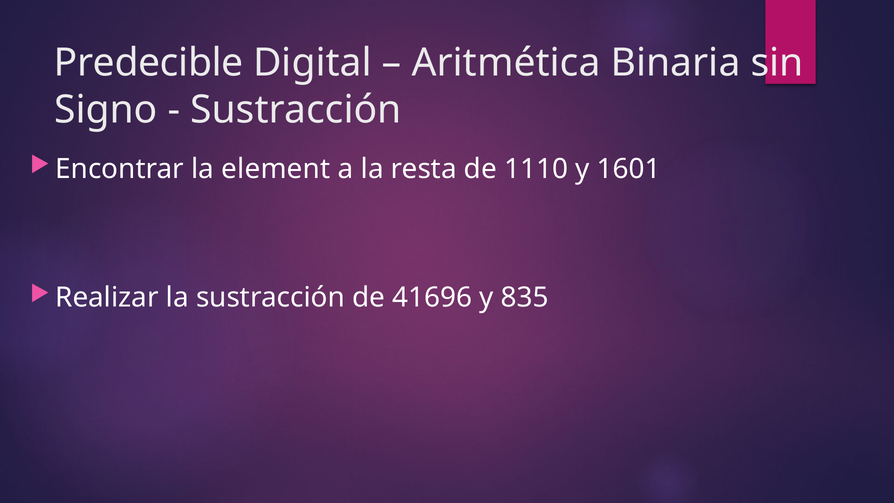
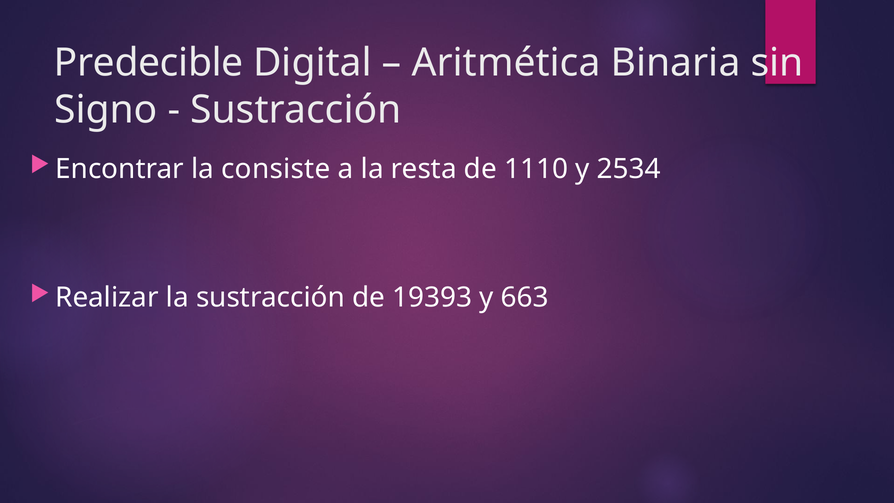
element: element -> consiste (276, 169)
1601: 1601 -> 2534 (629, 169)
41696: 41696 -> 19393 (432, 298)
835: 835 -> 663 (525, 298)
